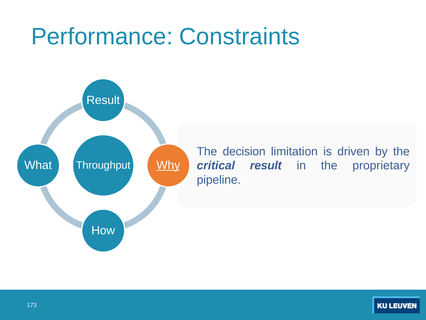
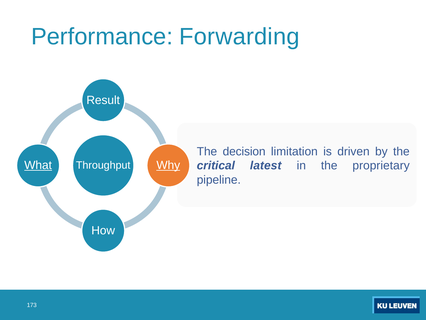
Constraints: Constraints -> Forwarding (239, 37)
What underline: none -> present (38, 165)
critical result: result -> latest (266, 165)
